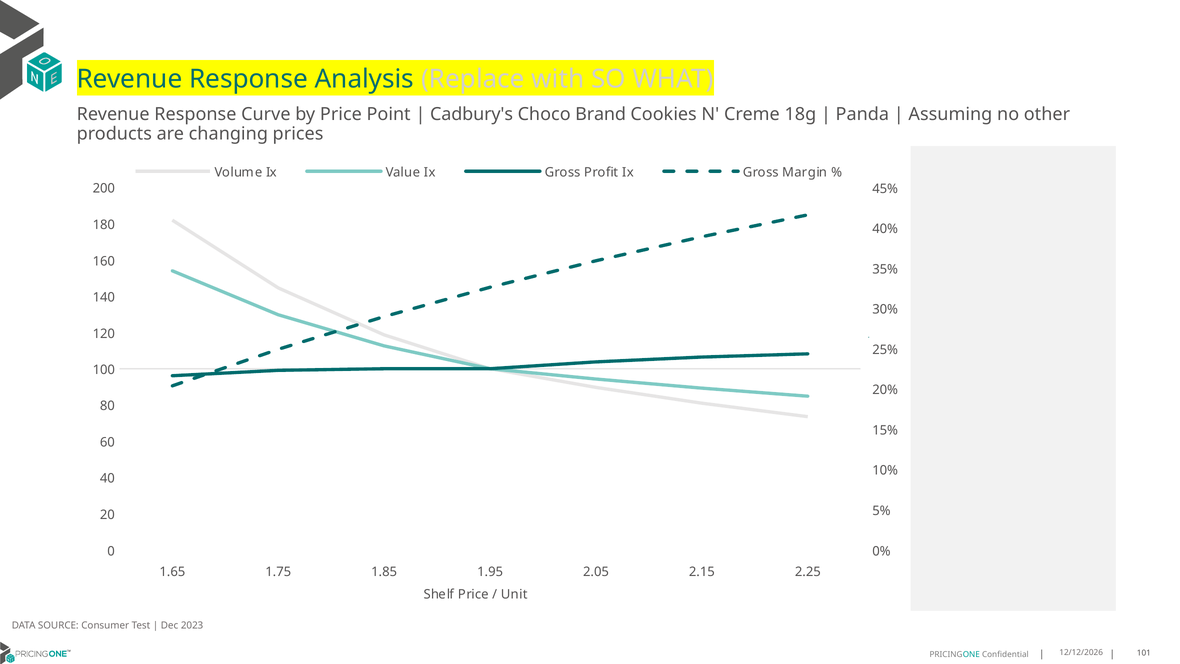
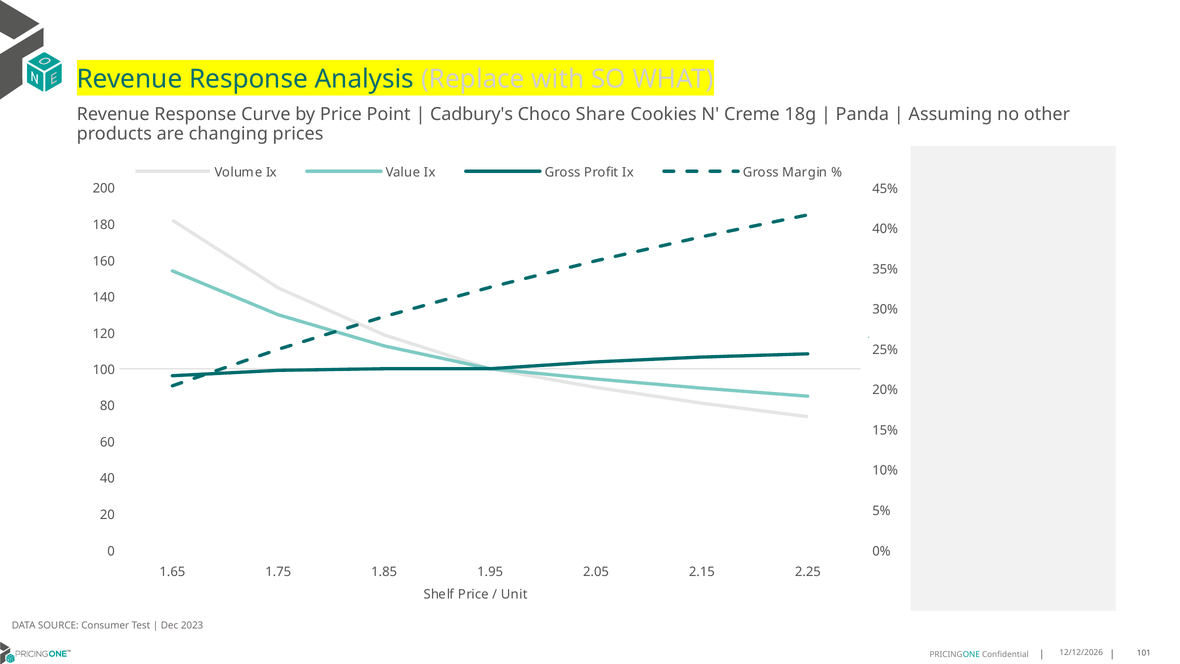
Brand: Brand -> Share (600, 114)
